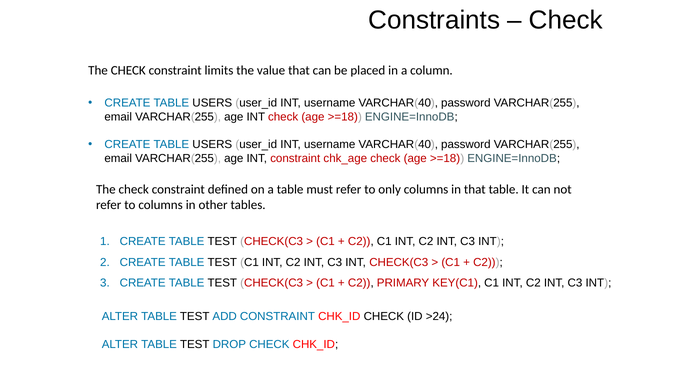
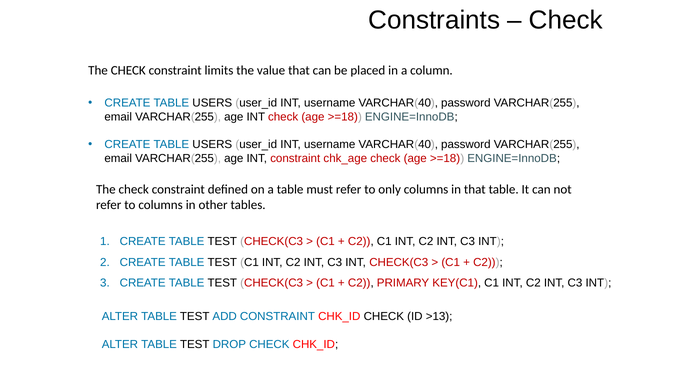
>24: >24 -> >13 (439, 317)
